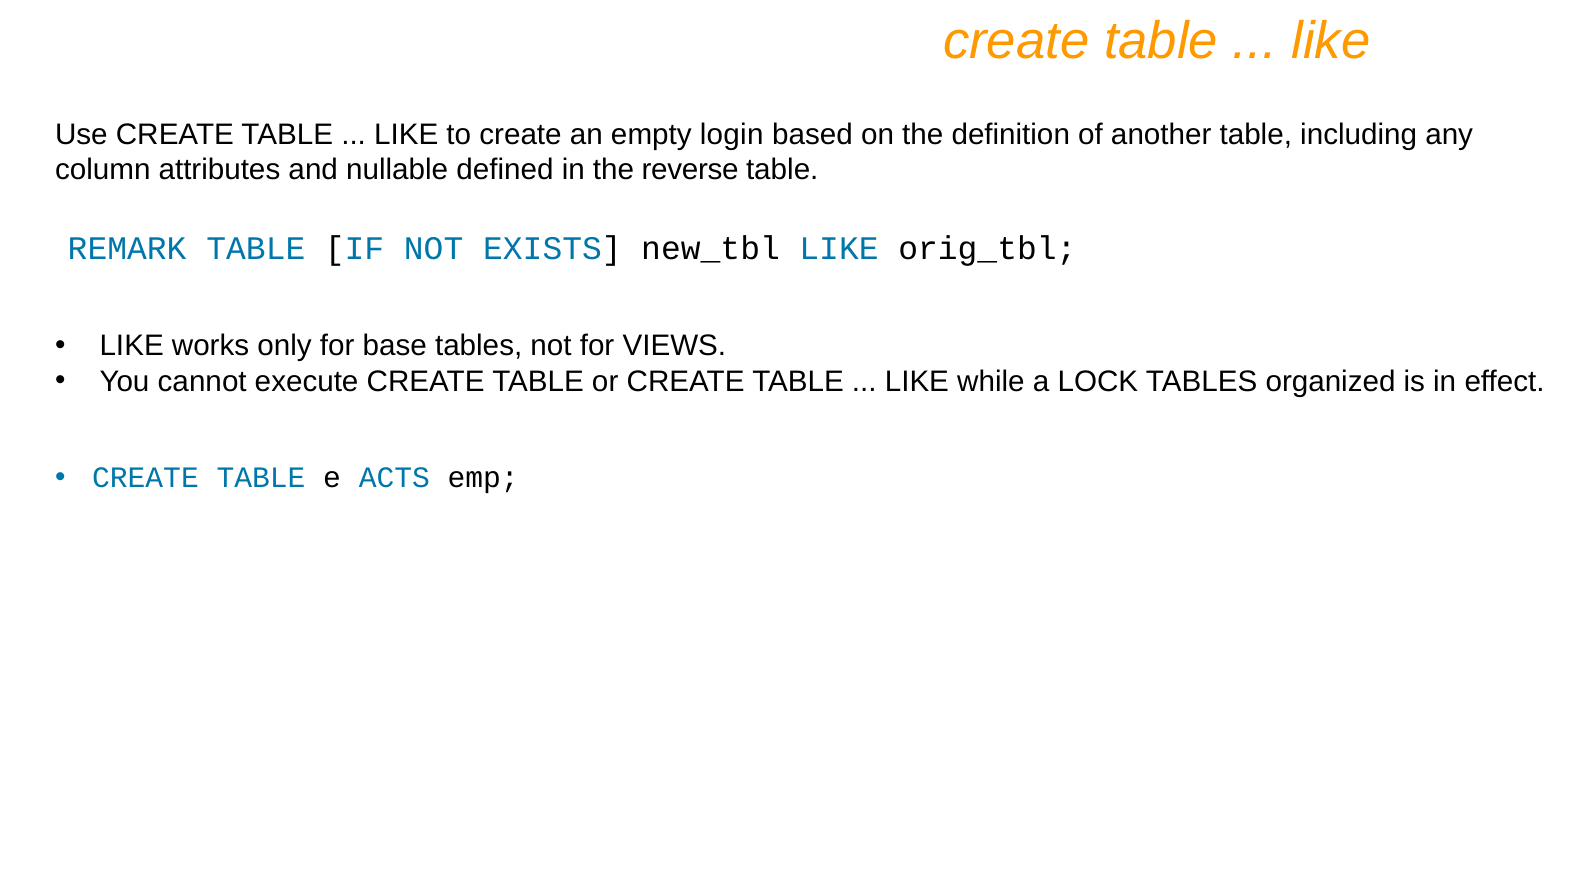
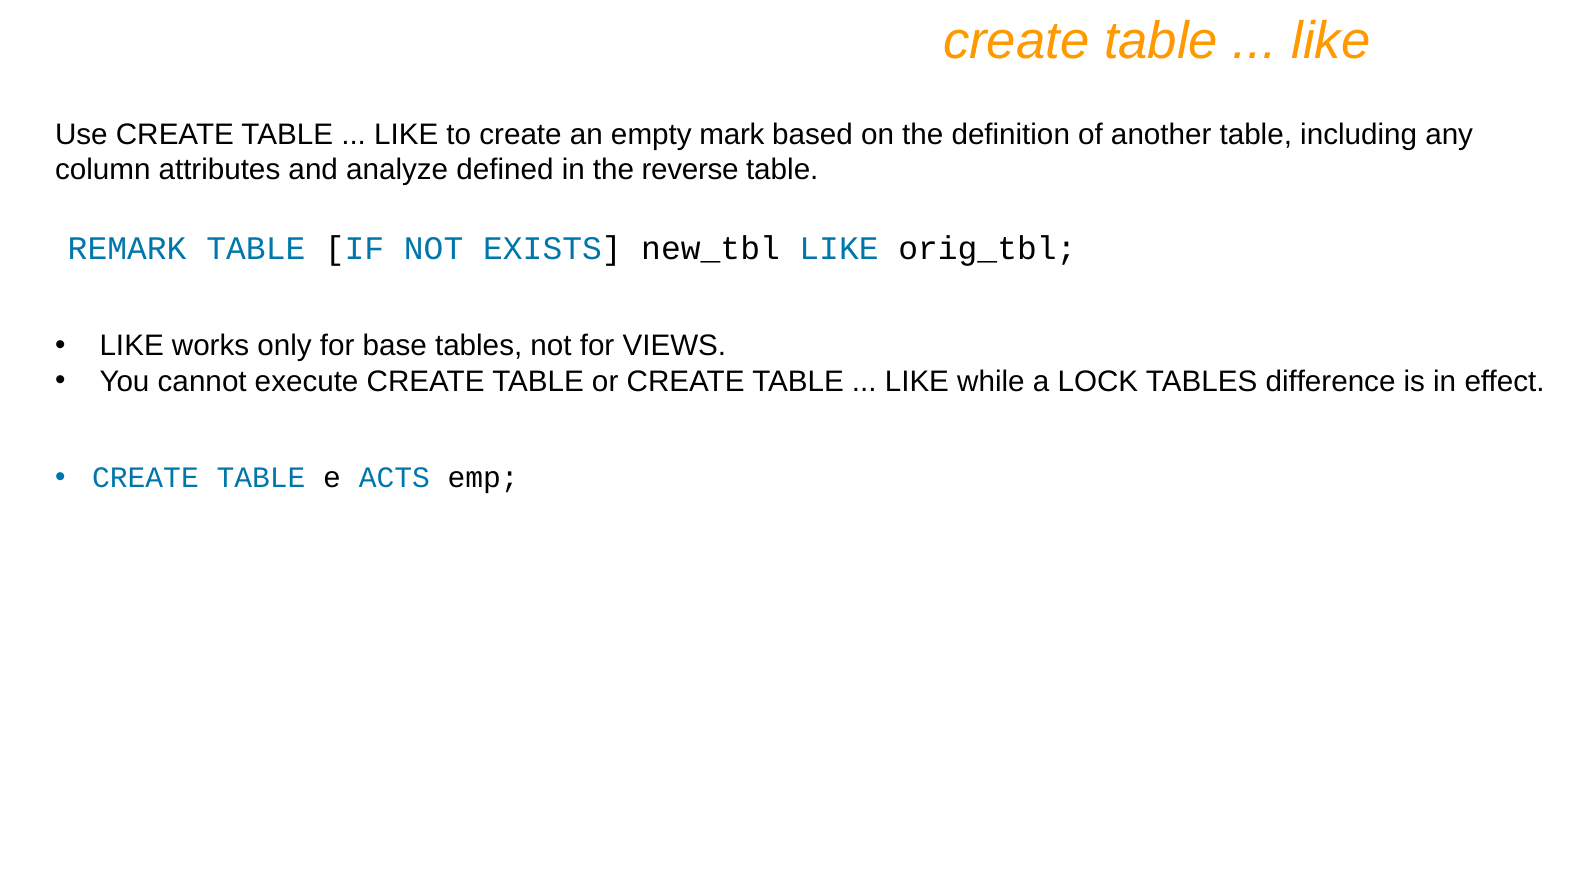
login: login -> mark (732, 134)
nullable: nullable -> analyze (397, 170)
organized: organized -> difference (1331, 382)
